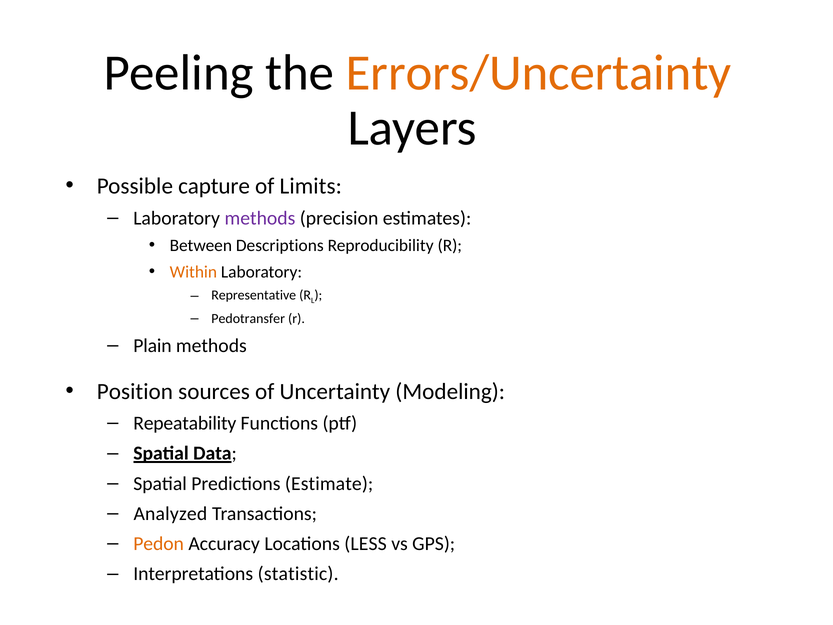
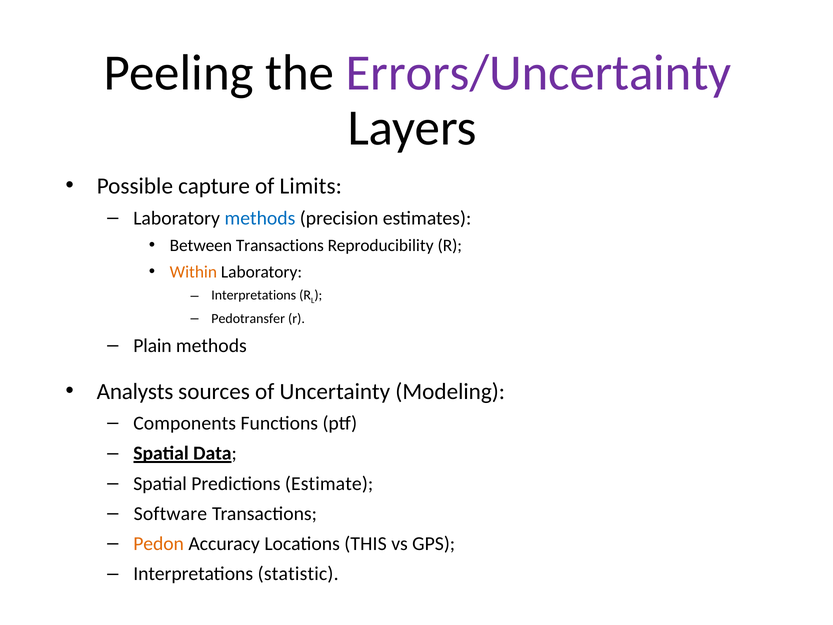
Errors/Uncertainty colour: orange -> purple (539, 73)
methods colour: purple -> blue (260, 218)
Between Descriptions: Descriptions -> Transactions (280, 246)
Representative: Representative -> Interpretations (254, 295)
Position: Position -> Analysts (135, 391)
Repeatability: Repeatability -> Components (185, 423)
Analyzed: Analyzed -> Software (170, 514)
LESS: LESS -> THIS (366, 544)
